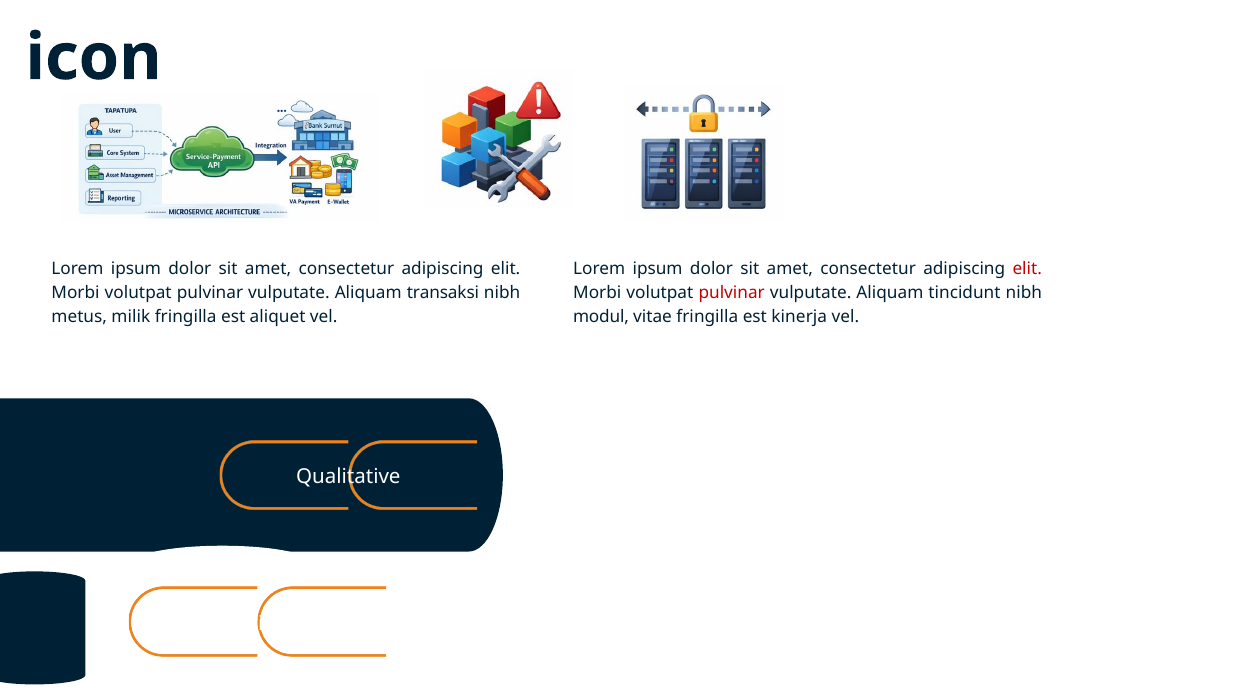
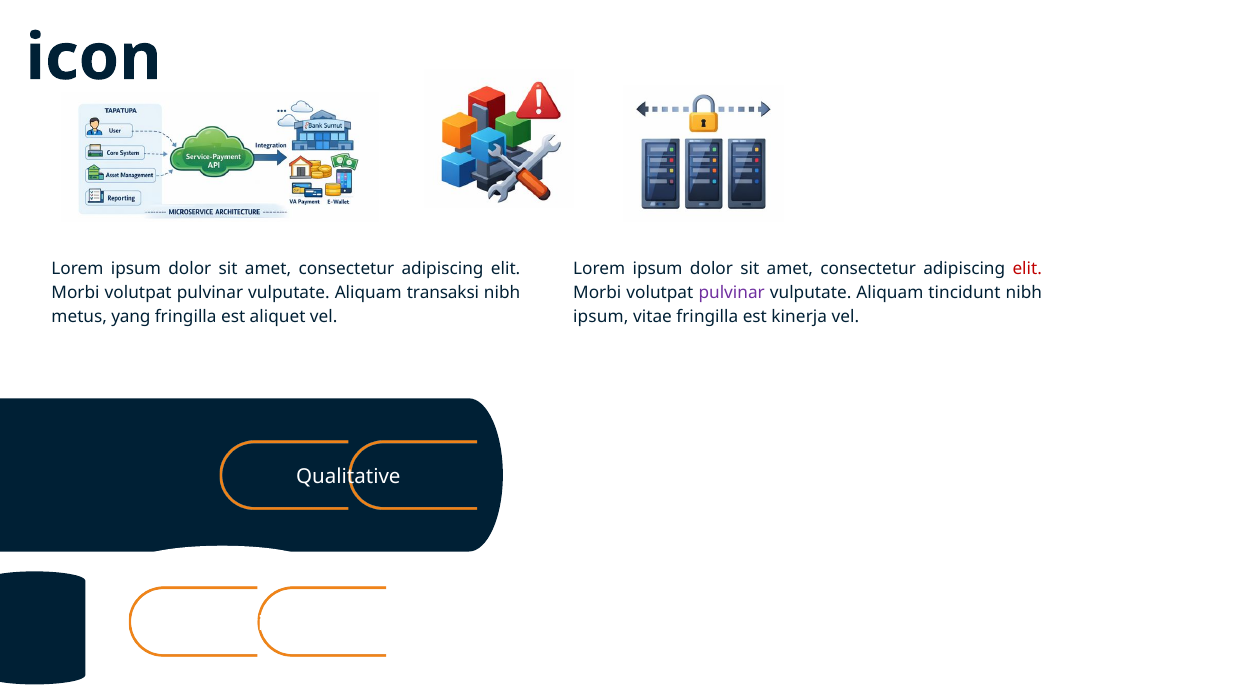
pulvinar colour: red -> purple (732, 293)
milik: milik -> yang (131, 317)
modul: modul -> ipsum (601, 317)
